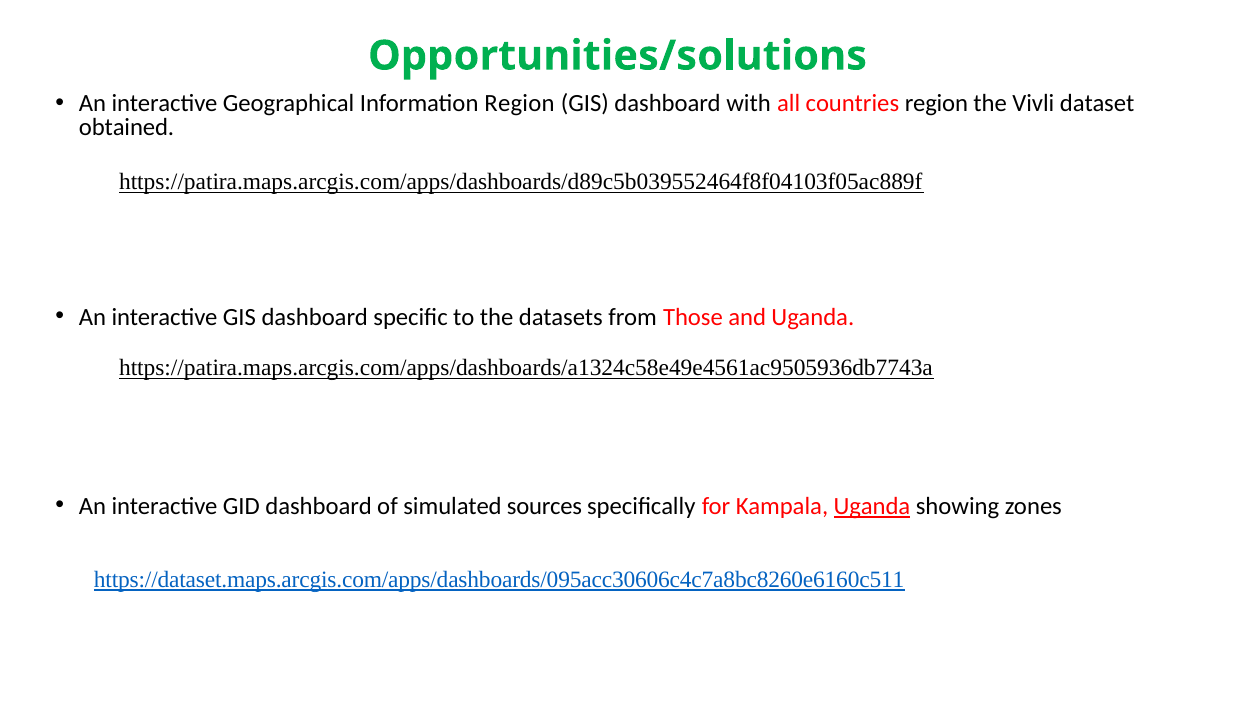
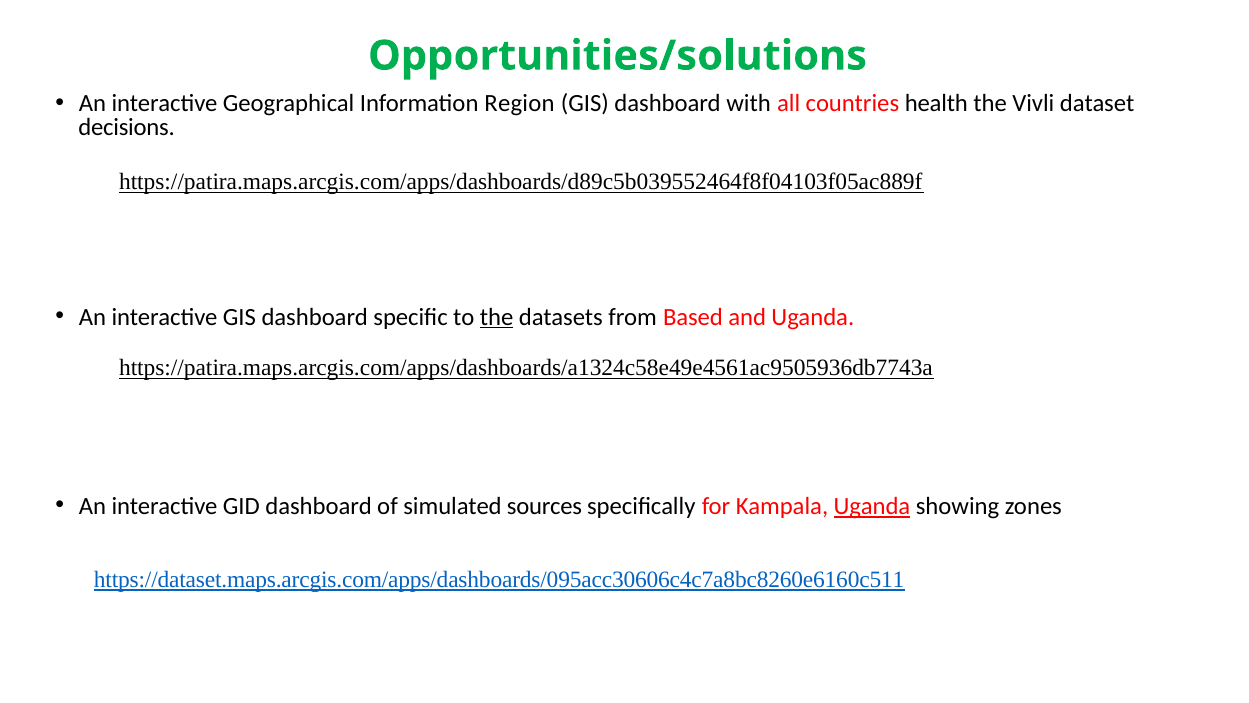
countries region: region -> health (936, 104)
obtained: obtained -> decisions (127, 128)
the underline: none -> present (497, 317)
Those: Those -> Based (693, 317)
